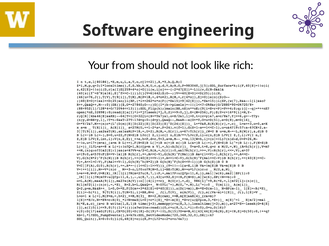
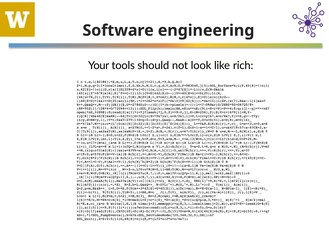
from: from -> tools (123, 66)
